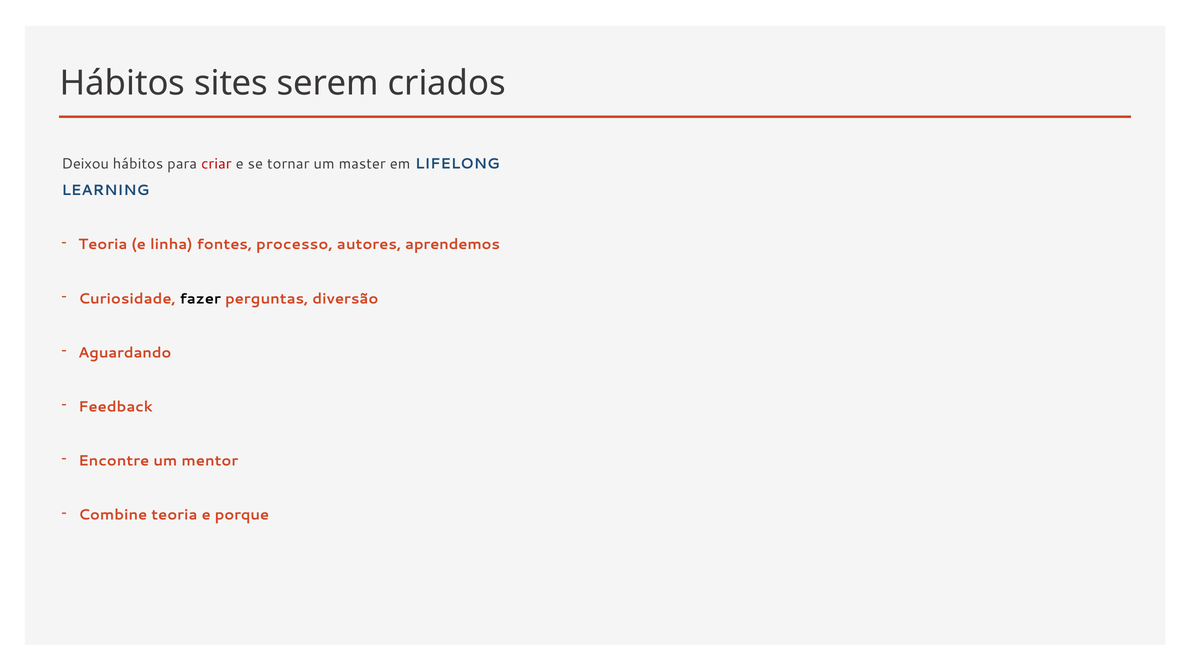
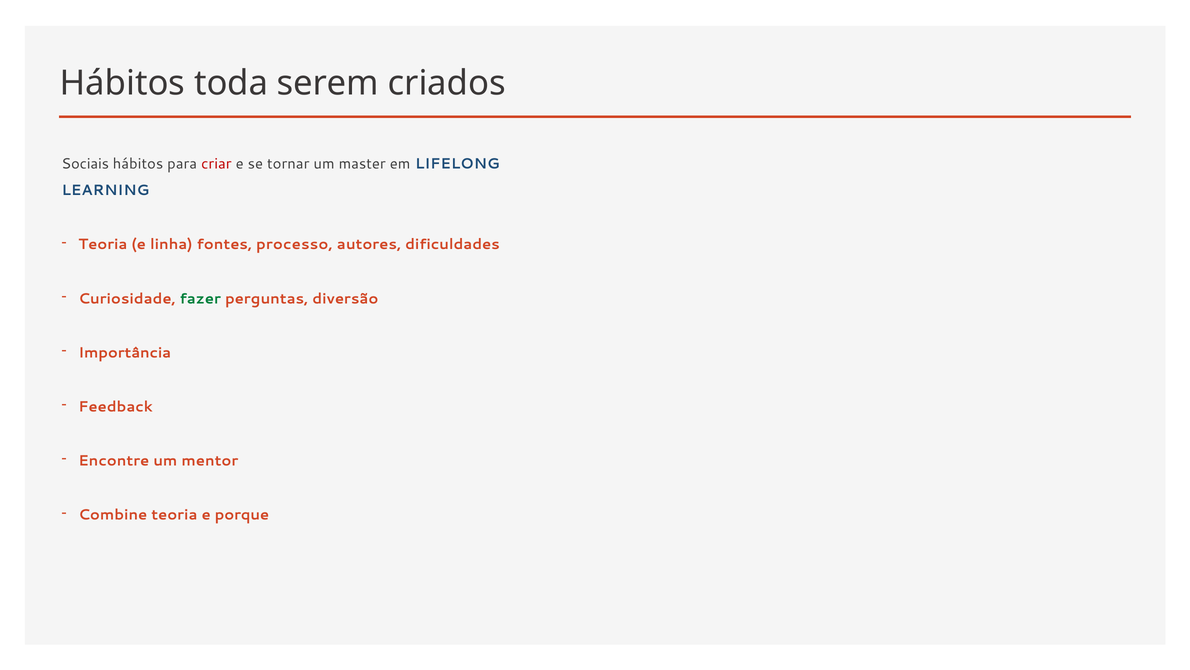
sites: sites -> toda (231, 83)
Deixou: Deixou -> Sociais (85, 163)
aprendemos: aprendemos -> dificuldades (452, 244)
fazer colour: black -> green (200, 298)
Aguardando: Aguardando -> Importância (125, 352)
